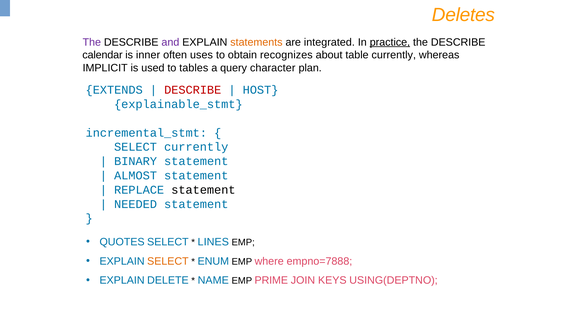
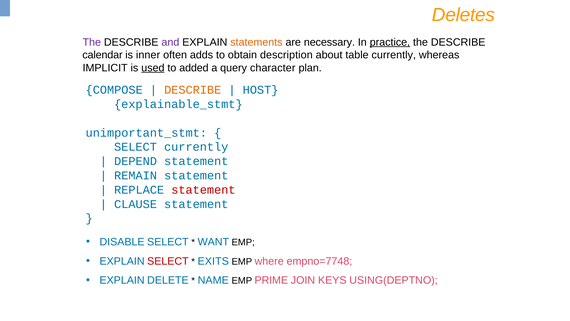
integrated: integrated -> necessary (329, 42)
uses: uses -> adds (202, 55)
recognizes: recognizes -> description (286, 55)
used underline: none -> present (153, 68)
tables: tables -> added (194, 68)
EXTENDS: EXTENDS -> COMPOSE (114, 90)
DESCRIBE colour: red -> orange (193, 90)
incremental_stmt: incremental_stmt -> unimportant_stmt (146, 133)
BINARY: BINARY -> DEPEND (136, 161)
ALMOST: ALMOST -> REMAIN (136, 175)
statement colour: black -> red (203, 190)
NEEDED: NEEDED -> CLAUSE (136, 204)
QUOTES: QUOTES -> DISABLE (122, 242)
LINES: LINES -> WANT (213, 242)
SELECT colour: orange -> red (168, 261)
ENUM: ENUM -> EXITS (213, 261)
empno=7888: empno=7888 -> empno=7748 (319, 261)
